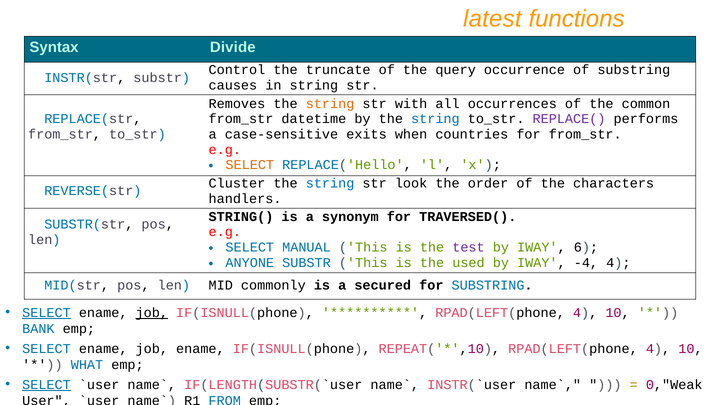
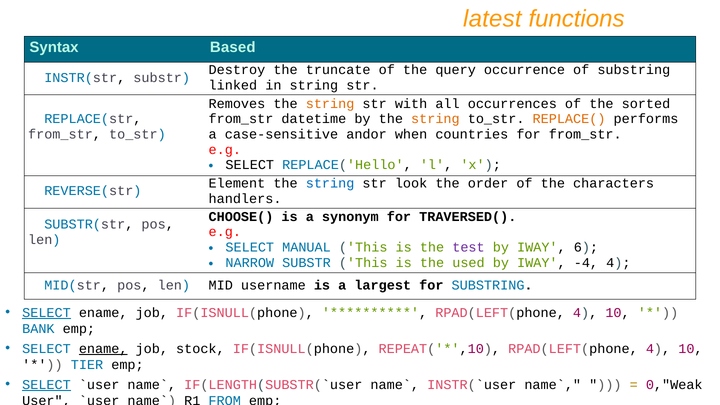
Divide: Divide -> Based (233, 47)
Control: Control -> Destroy (237, 70)
causes: causes -> linked (233, 85)
common: common -> sorted (646, 104)
string colour: blue -> orange (435, 119)
REPLACE( colour: purple -> orange (569, 119)
exits: exits -> andor (367, 134)
SELECT colour: orange -> black (250, 165)
Cluster: Cluster -> Element (237, 183)
STRING(: STRING( -> CHOOSE( (241, 217)
ANYONE: ANYONE -> NARROW (250, 263)
commonly: commonly -> username (273, 285)
secured: secured -> largest (383, 285)
job underline: present -> none (152, 313)
ename underline: none -> present (103, 349)
job ename: ename -> stock (200, 349)
WHAT: WHAT -> TIER (87, 365)
